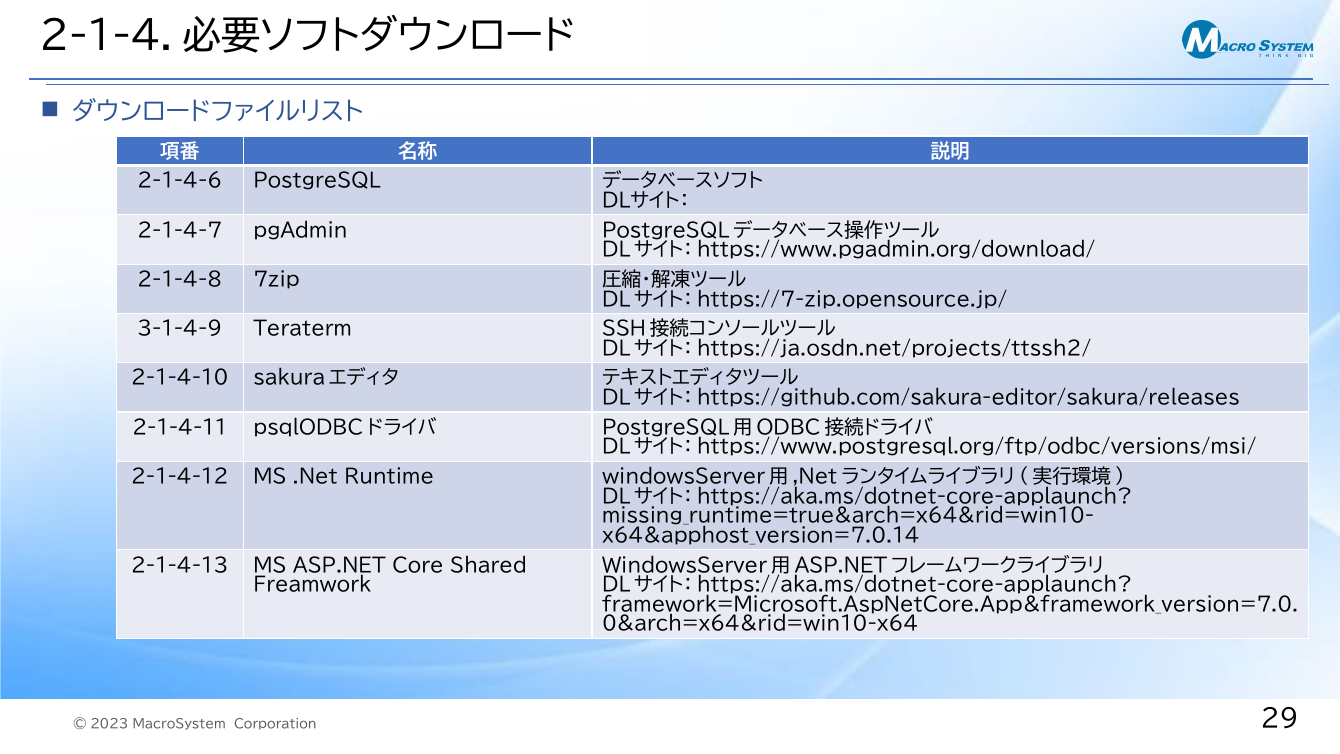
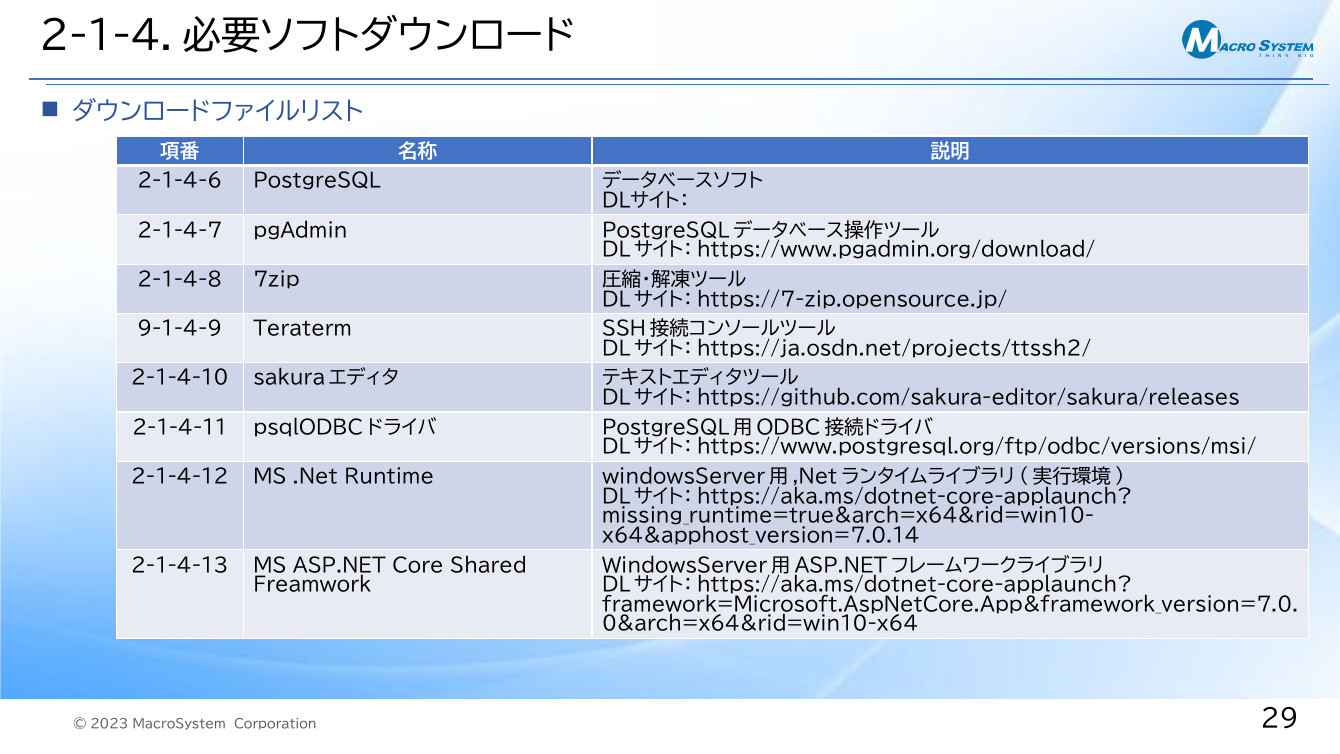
3-1-4-9: 3-1-4-9 -> 9-1-4-9 (180, 329)
